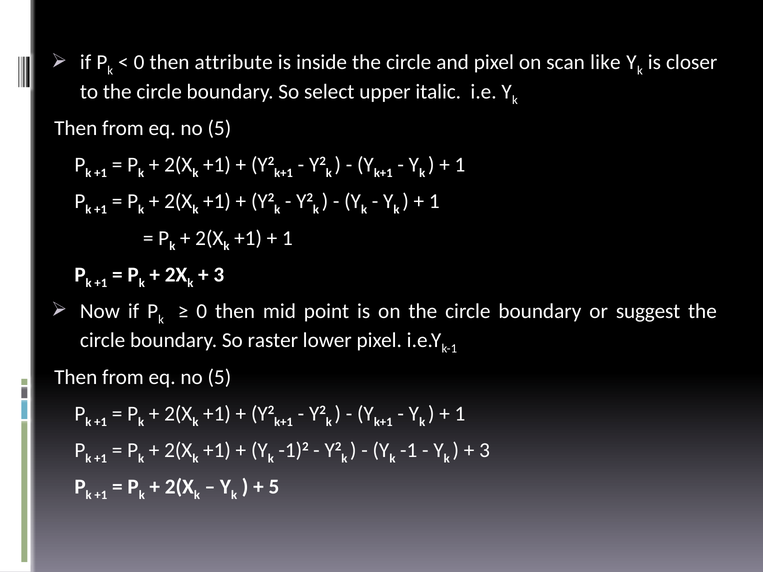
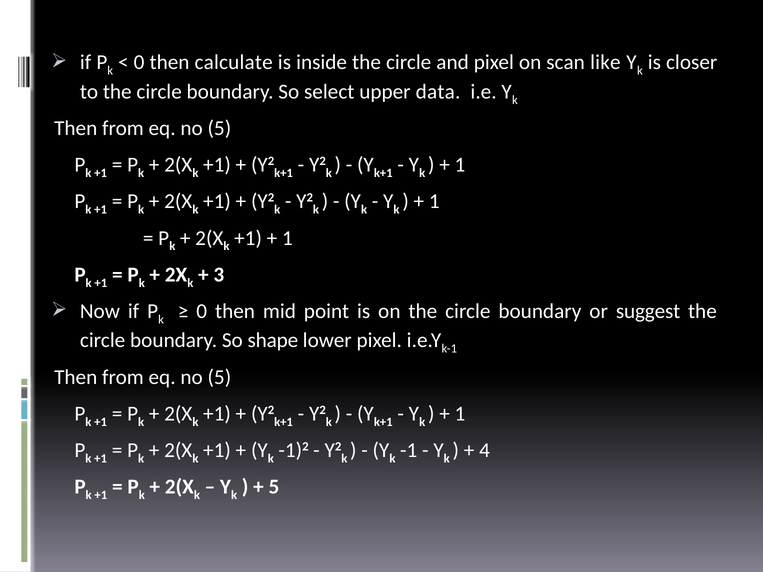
attribute: attribute -> calculate (234, 62)
italic: italic -> data (438, 92)
raster: raster -> shape (273, 341)
3: 3 -> 4 (485, 450)
